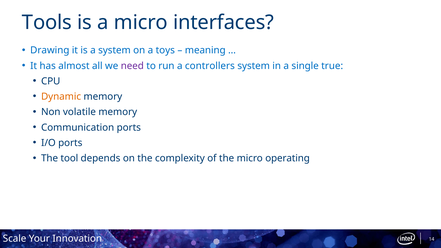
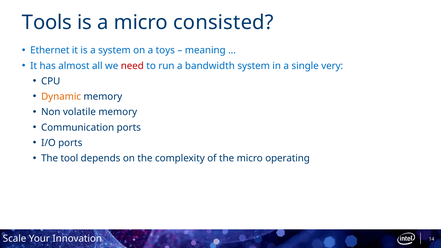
interfaces: interfaces -> consisted (223, 23)
Drawing: Drawing -> Ethernet (50, 50)
need colour: purple -> red (132, 66)
controllers: controllers -> bandwidth (210, 66)
true: true -> very (332, 66)
